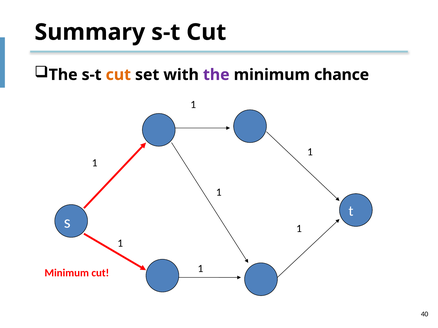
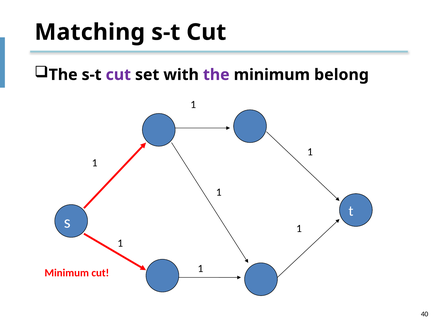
Summary: Summary -> Matching (90, 32)
cut colour: orange -> purple (118, 75)
chance: chance -> belong (341, 75)
